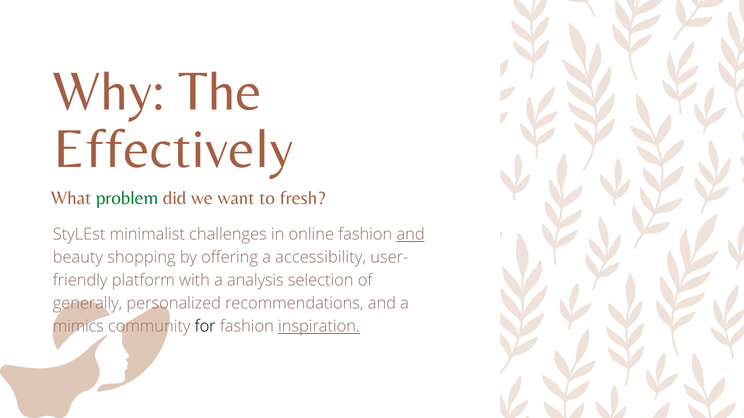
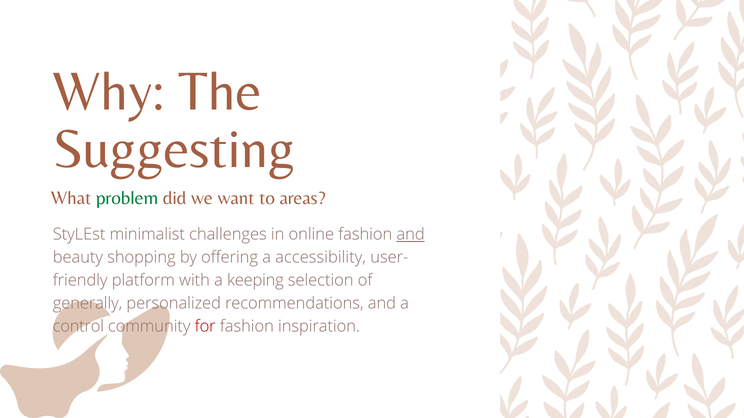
Effectively: Effectively -> Suggesting (174, 149)
fresh: fresh -> areas (303, 198)
analysis: analysis -> keeping (255, 281)
mimics: mimics -> control (78, 327)
for colour: black -> red (205, 327)
inspiration underline: present -> none (319, 327)
